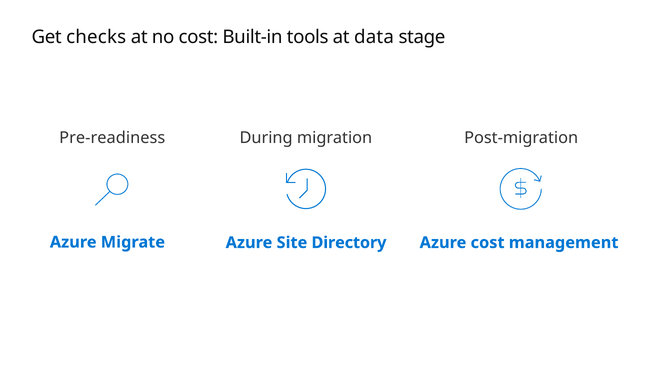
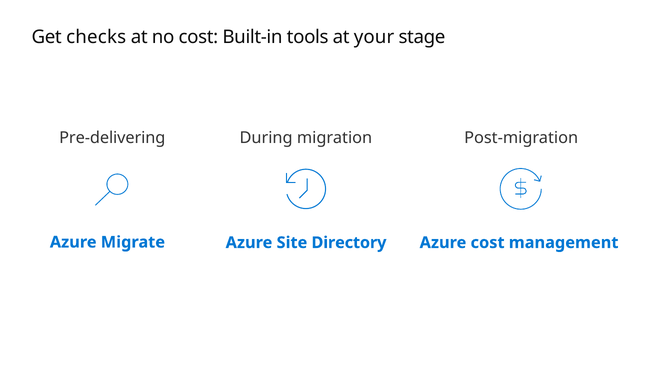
data: data -> your (374, 37)
Pre-readiness: Pre-readiness -> Pre-delivering (112, 138)
